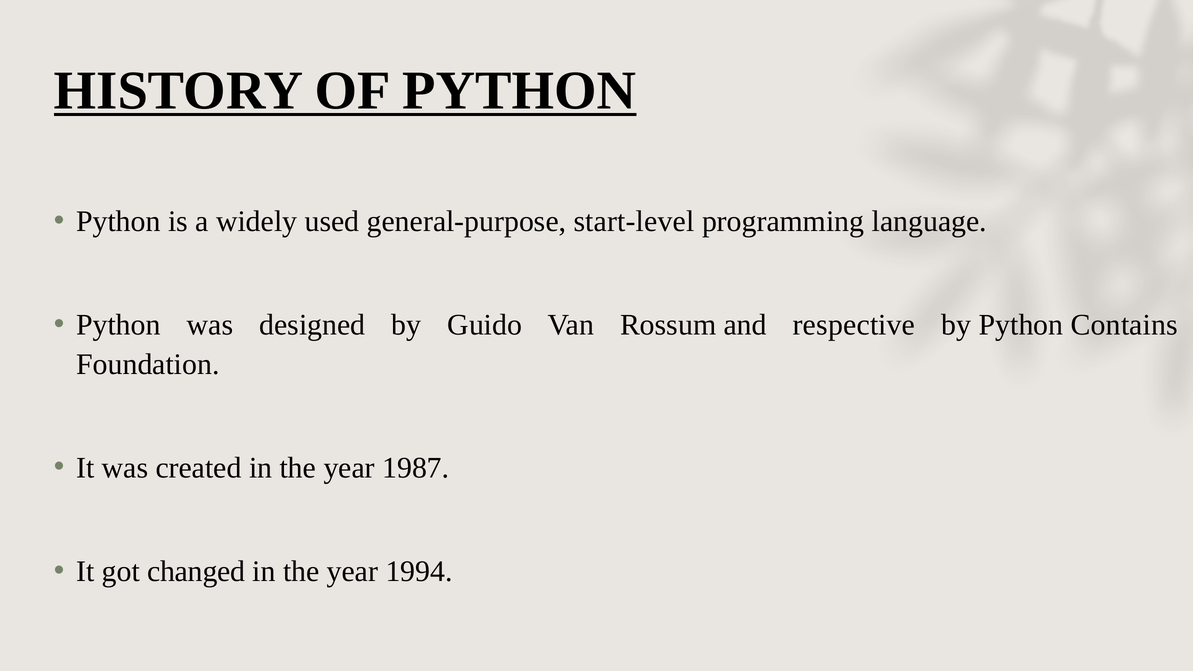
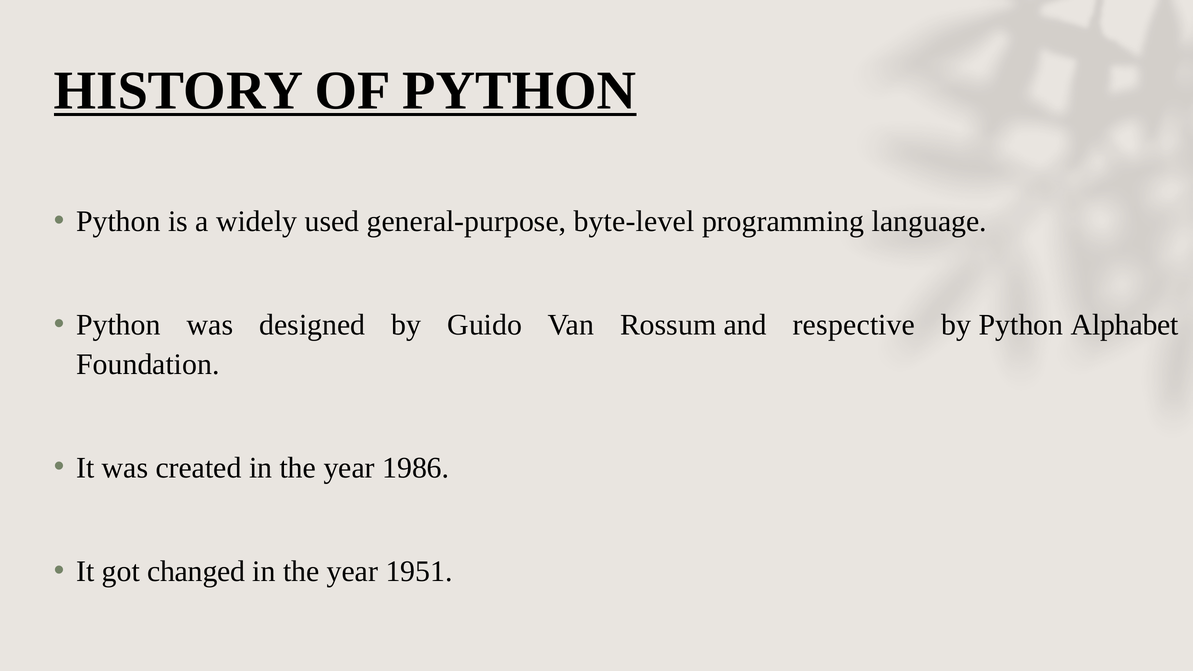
start-level: start-level -> byte-level (634, 221)
Contains: Contains -> Alphabet (1125, 325)
1987: 1987 -> 1986 (416, 468)
1994: 1994 -> 1951 (419, 571)
